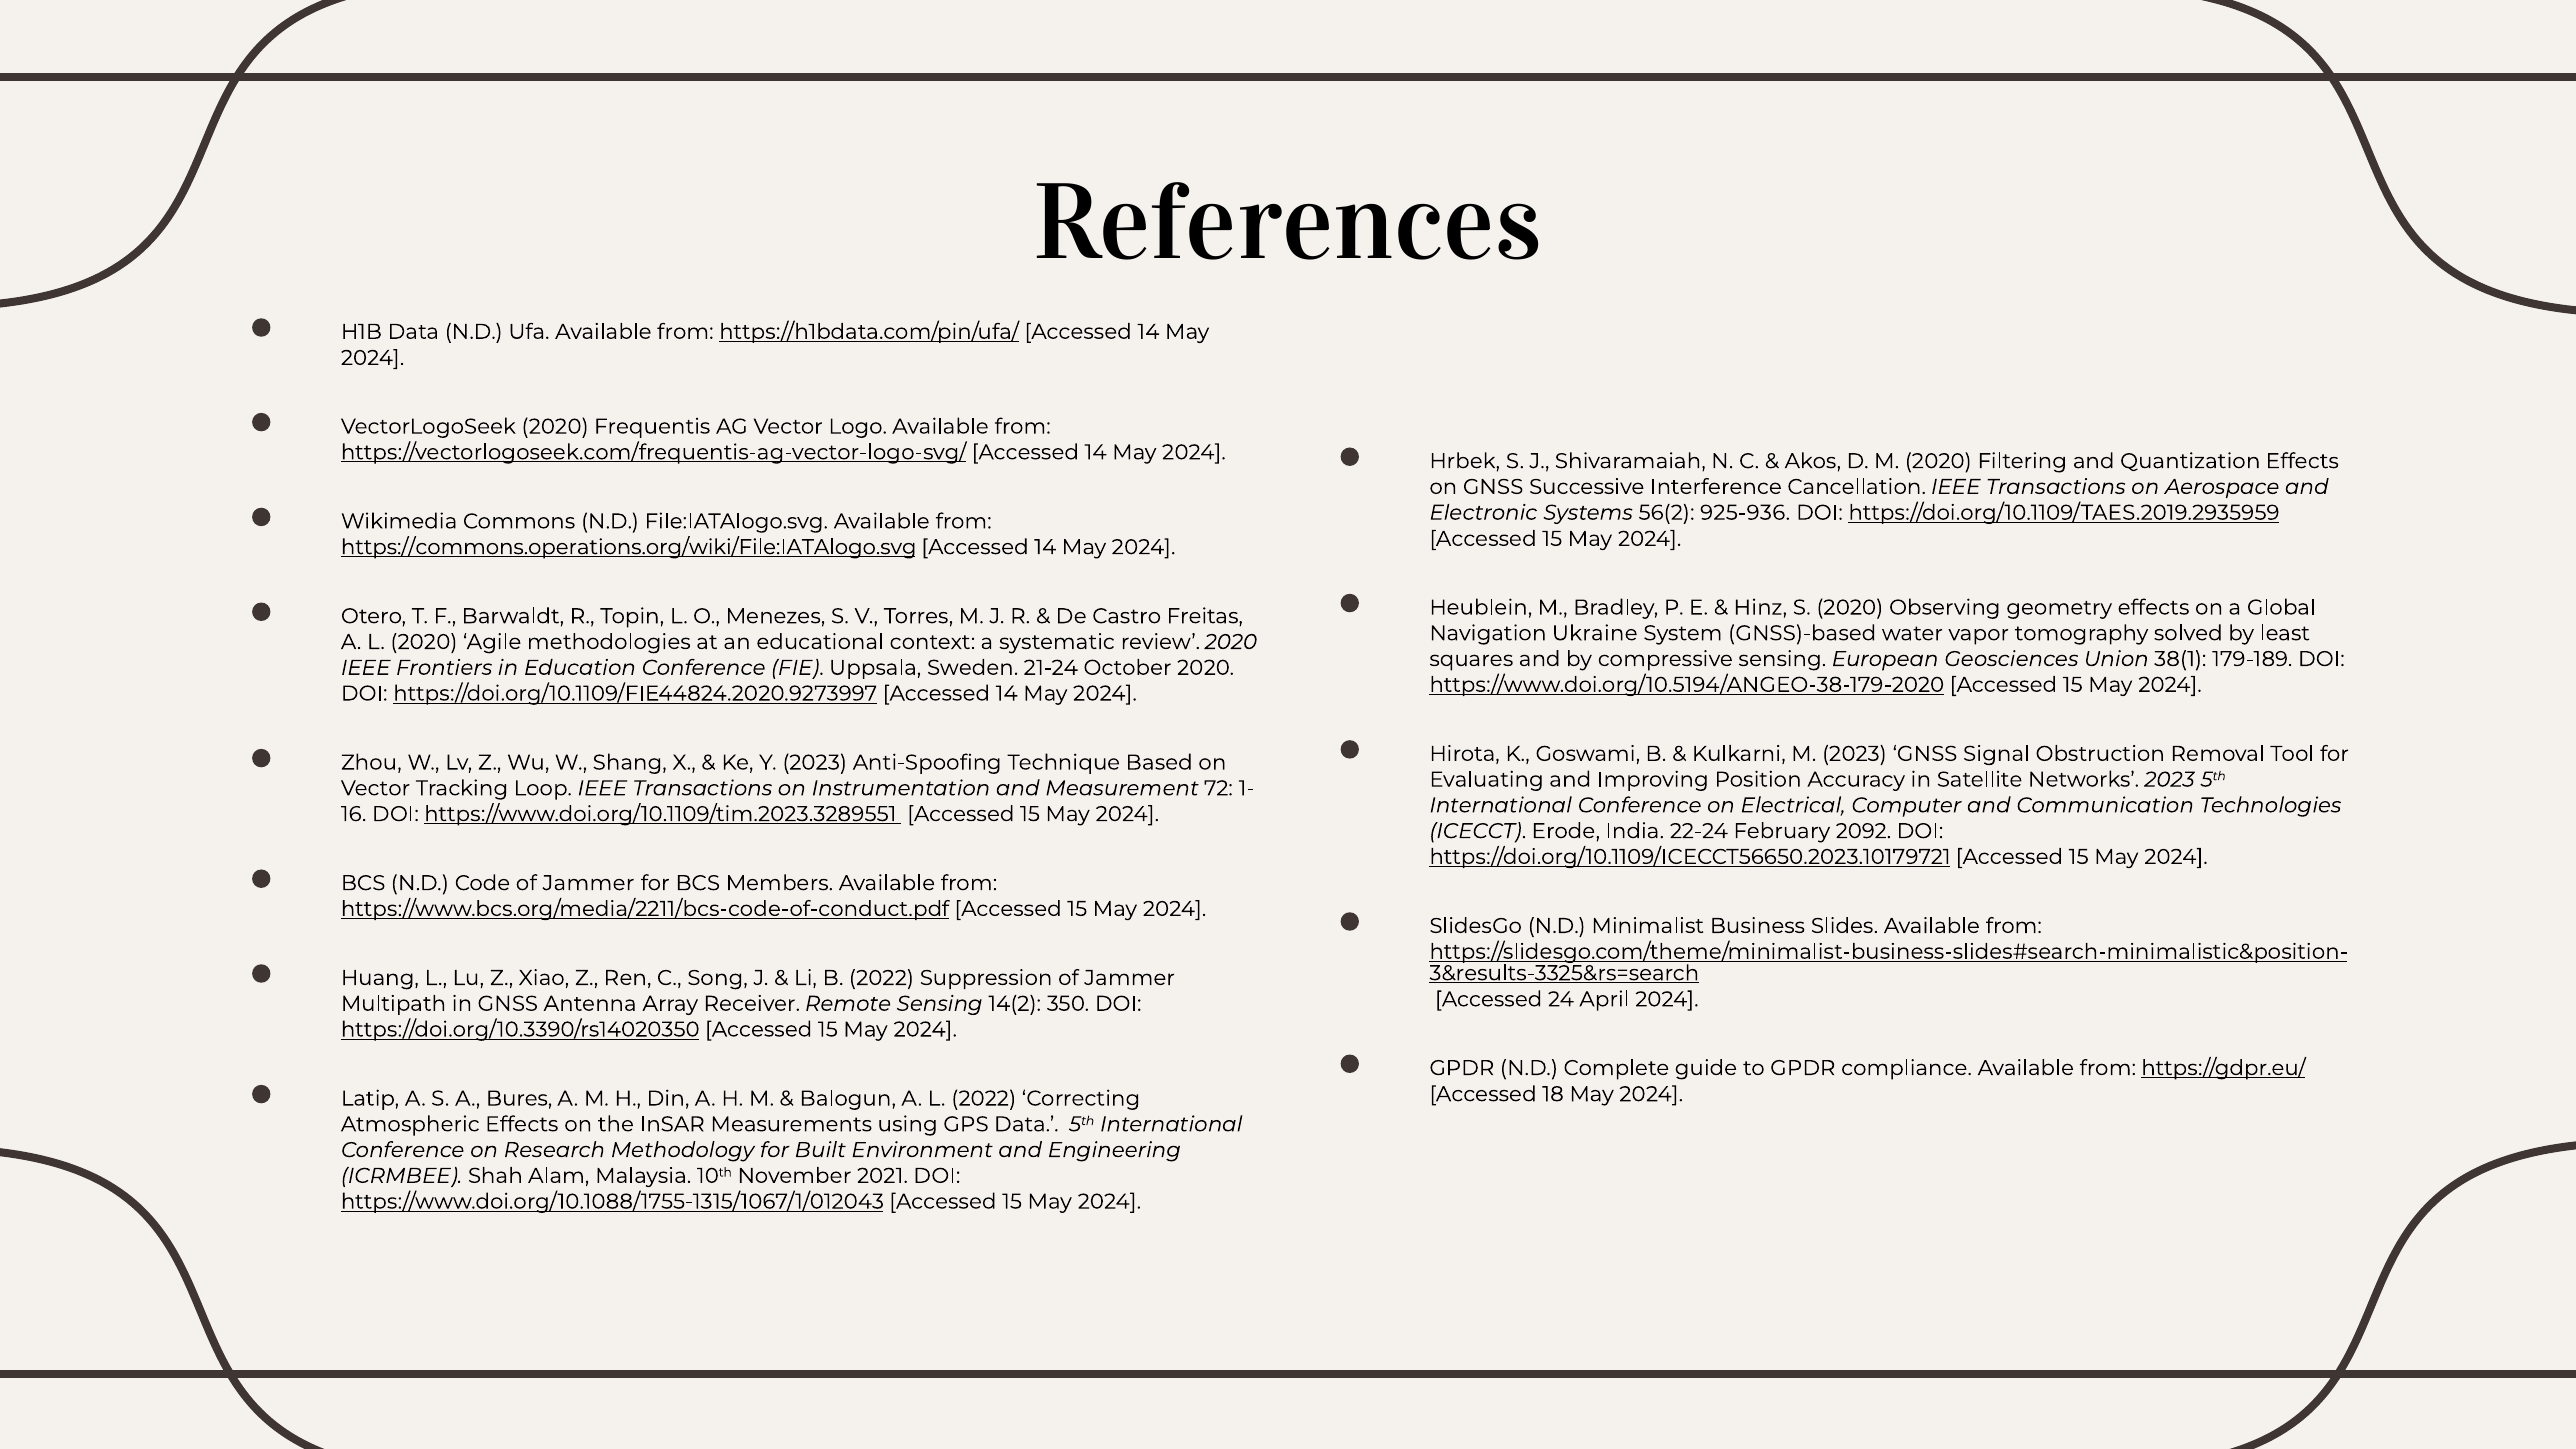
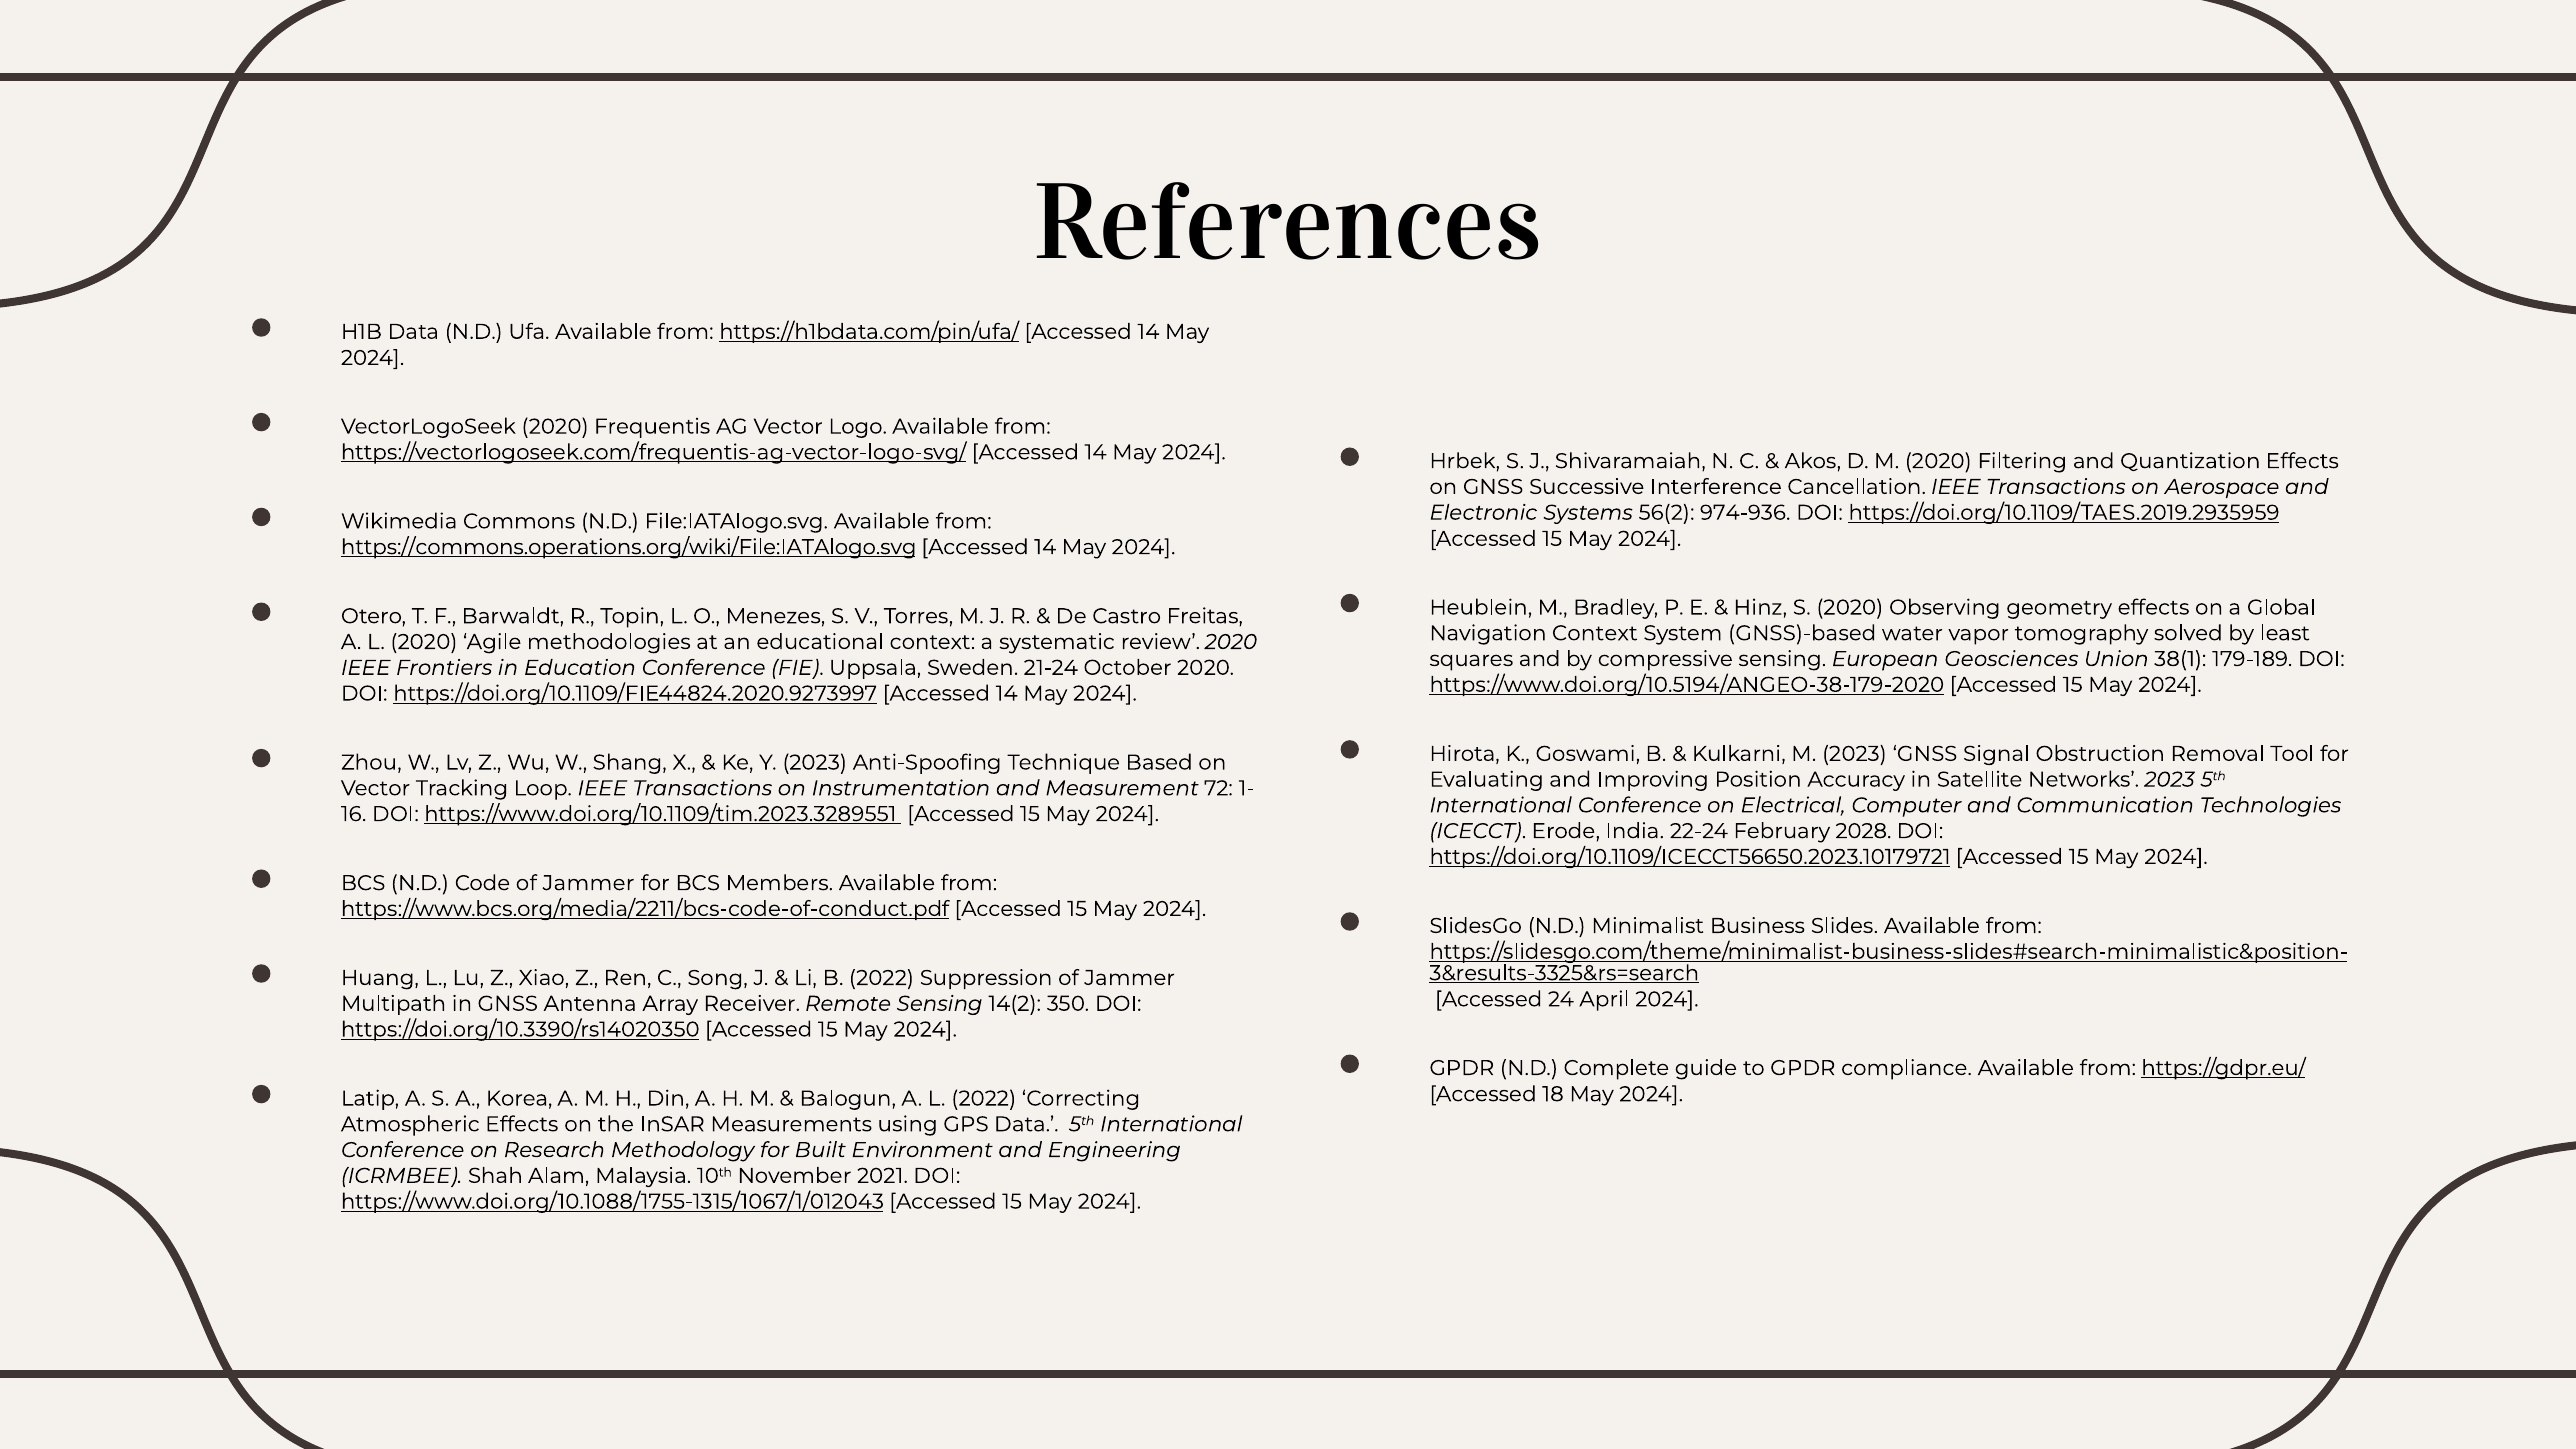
925-936: 925-936 -> 974-936 (1745, 513)
Navigation Ukraine: Ukraine -> Context (1595, 633)
2092: 2092 -> 2028 (1863, 831)
Bures: Bures -> Korea (519, 1099)
